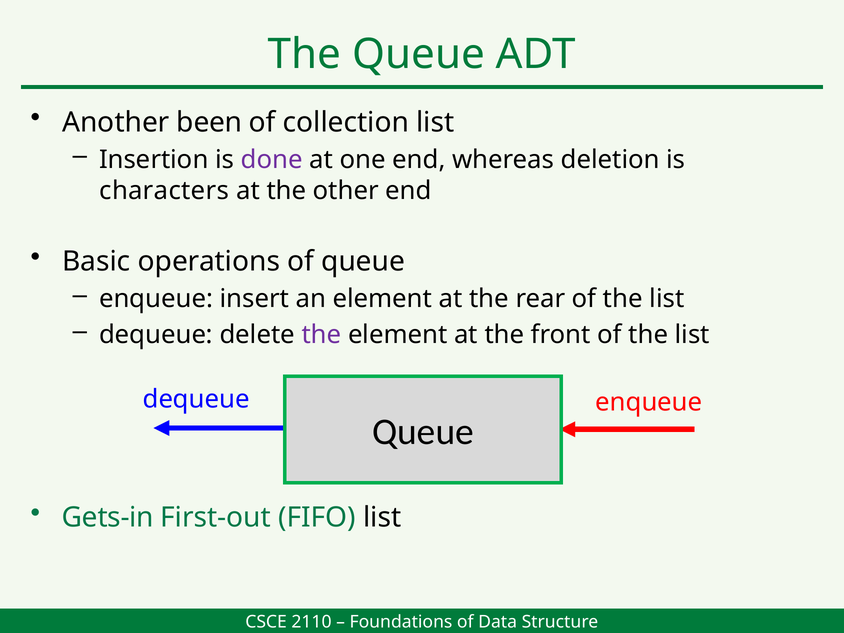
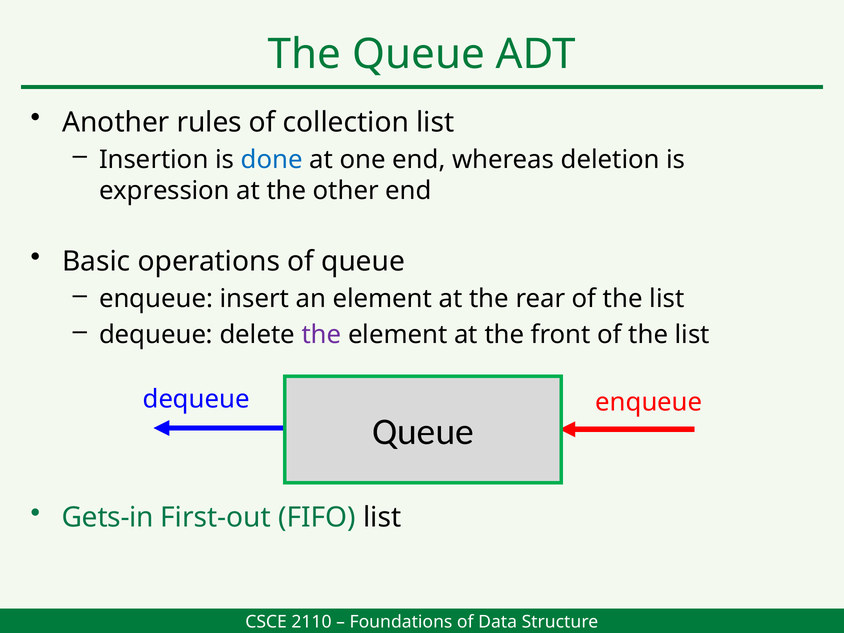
been: been -> rules (209, 122)
done colour: purple -> blue (272, 160)
characters: characters -> expression (164, 190)
